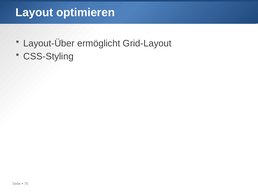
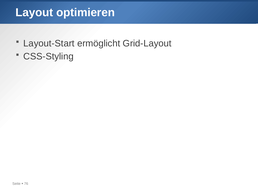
Layout-Über: Layout-Über -> Layout-Start (49, 43)
